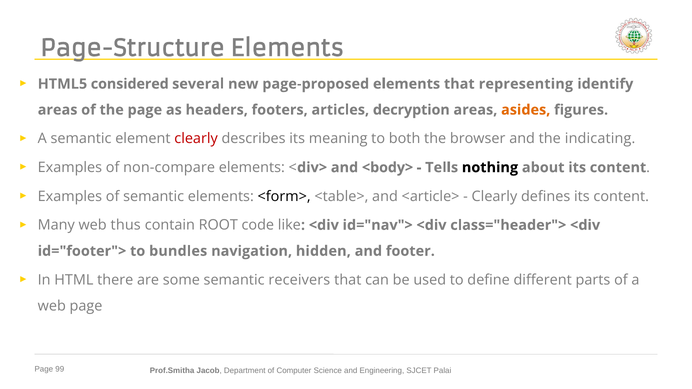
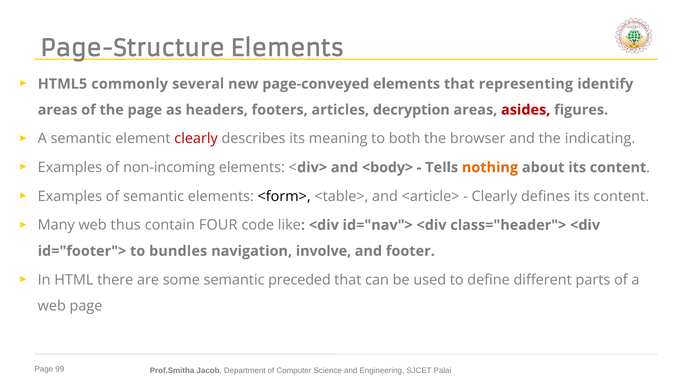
considered: considered -> commonly (130, 84)
page-proposed: page-proposed -> page-conveyed (316, 84)
asides colour: orange -> red (526, 110)
non-compare: non-compare -> non-incoming (169, 168)
nothing colour: black -> orange (490, 168)
ROOT: ROOT -> FOUR (218, 225)
hidden: hidden -> involve (323, 251)
receivers: receivers -> preceded (299, 280)
